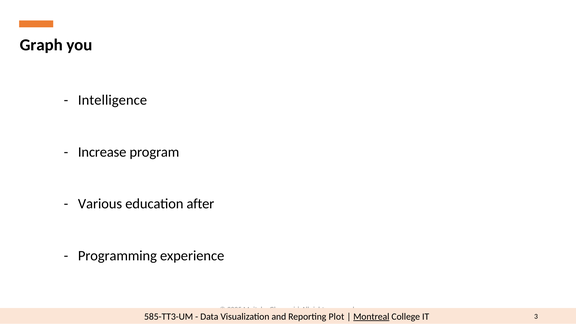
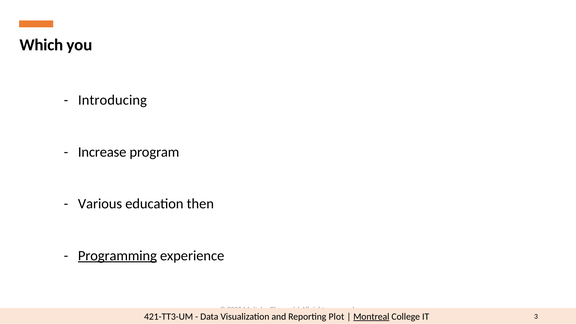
Graph: Graph -> Which (41, 45)
Intelligence: Intelligence -> Introducing (112, 100)
after: after -> then (200, 204)
Programming underline: none -> present (117, 256)
585-TT3-UM: 585-TT3-UM -> 421-TT3-UM (169, 317)
